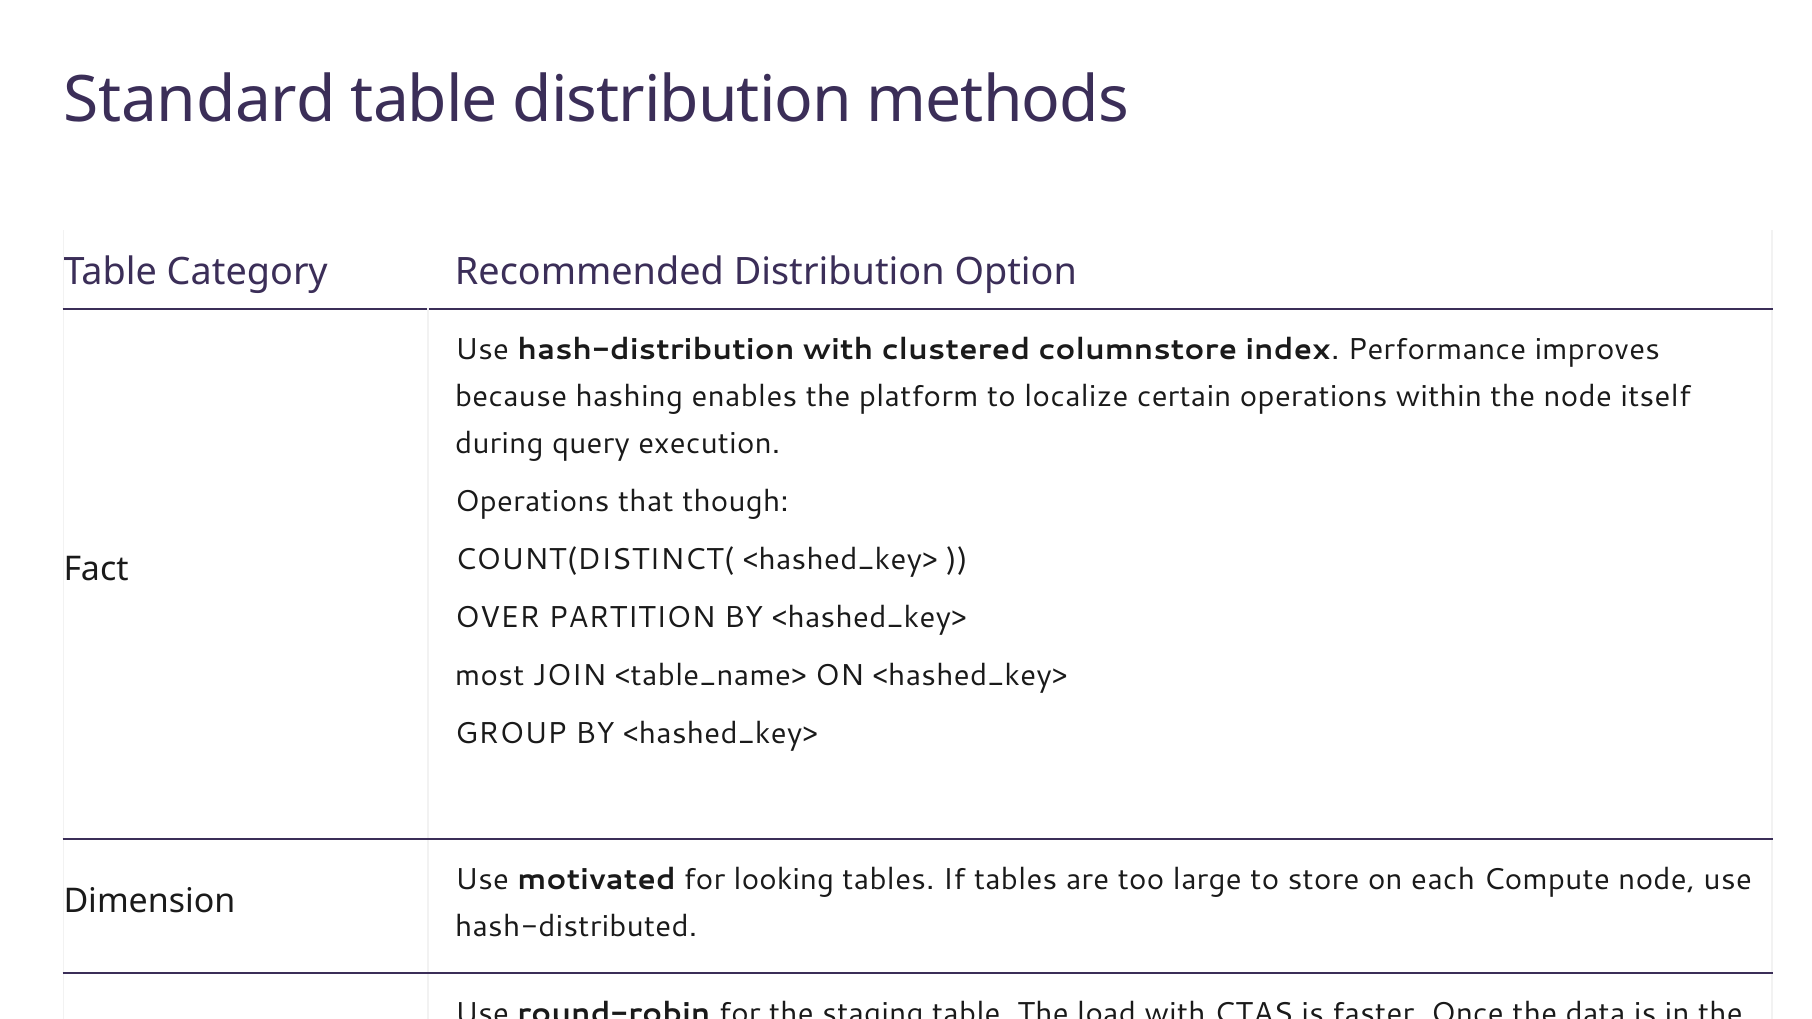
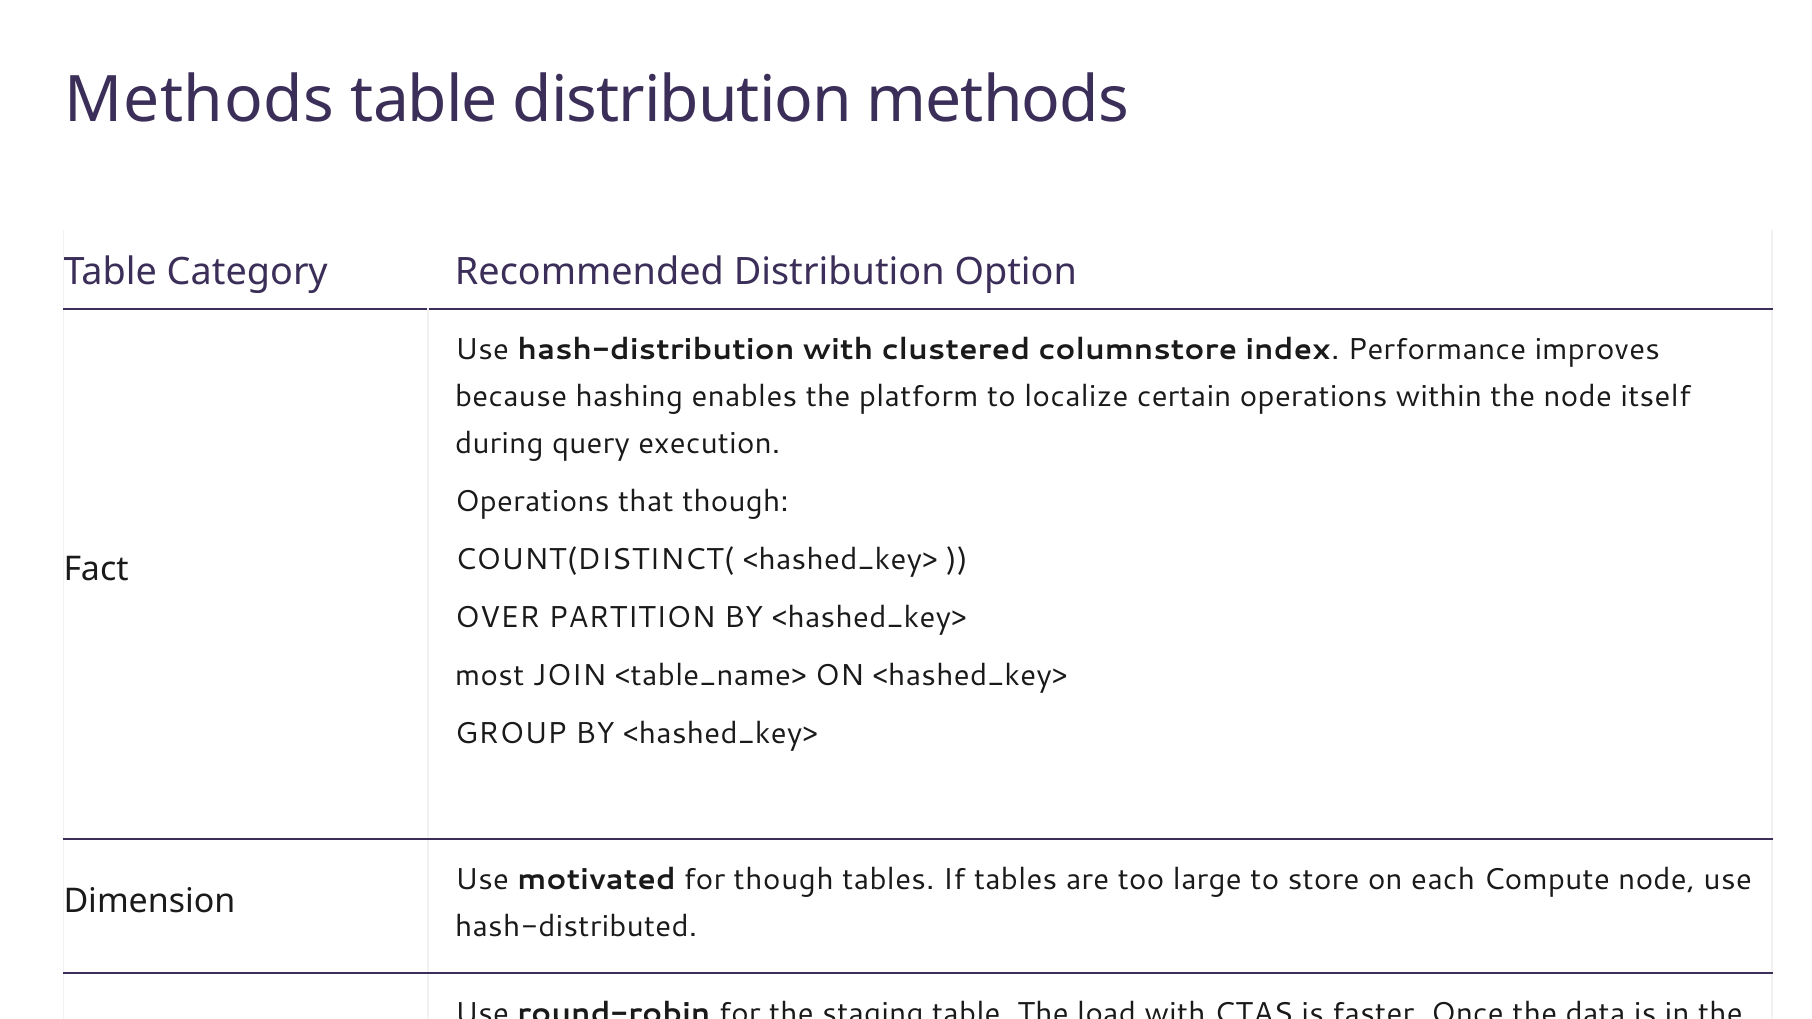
Standard: Standard -> Methods (199, 101)
for looking: looking -> though (784, 880)
